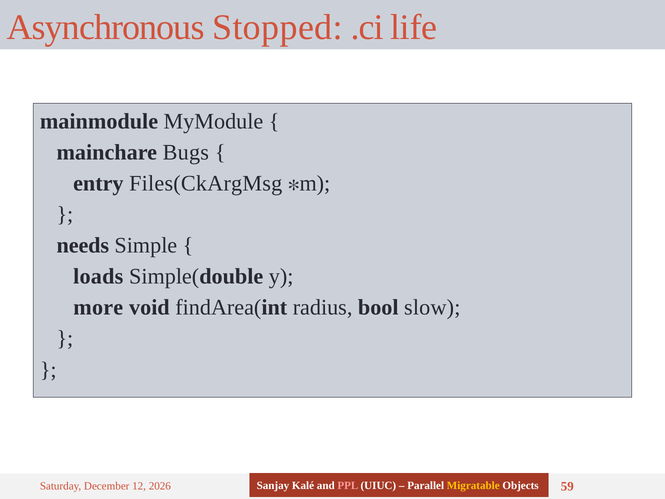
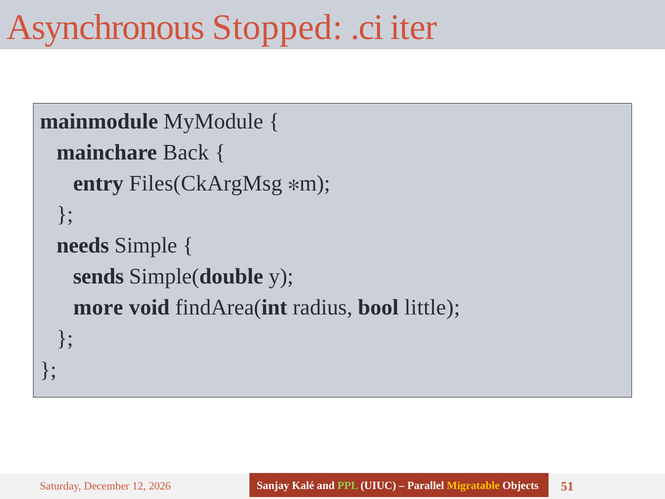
life: life -> iter (414, 27)
Bugs: Bugs -> Back (186, 152)
loads: loads -> sends (98, 276)
slow: slow -> little (432, 307)
PPL colour: pink -> light green (348, 485)
59: 59 -> 51 (567, 486)
